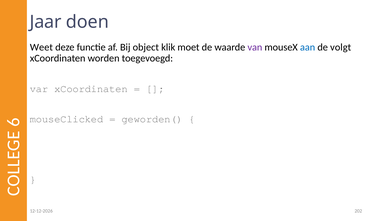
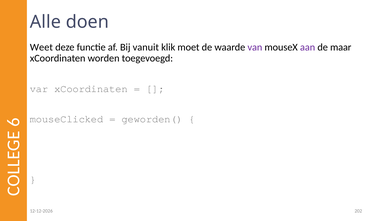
Jaar: Jaar -> Alle (45, 22)
object: object -> vanuit (146, 47)
aan colour: blue -> purple (308, 47)
volgt: volgt -> maar (341, 47)
